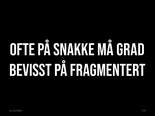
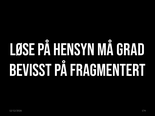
OFTE: OFTE -> LØSE (22, 50)
SNAKKE: SNAKKE -> HENSYN (74, 50)
